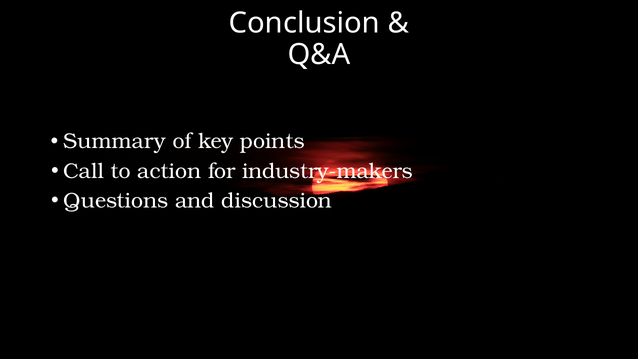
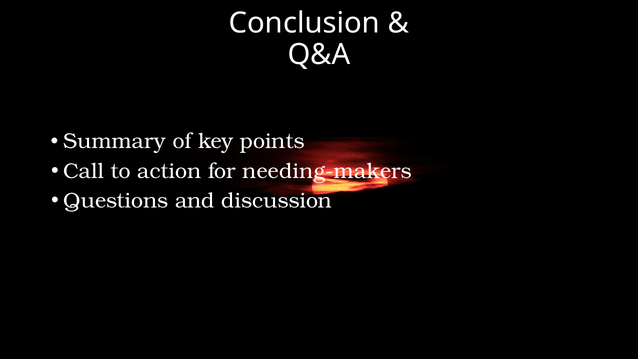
industry-makers: industry-makers -> needing-makers (327, 171)
